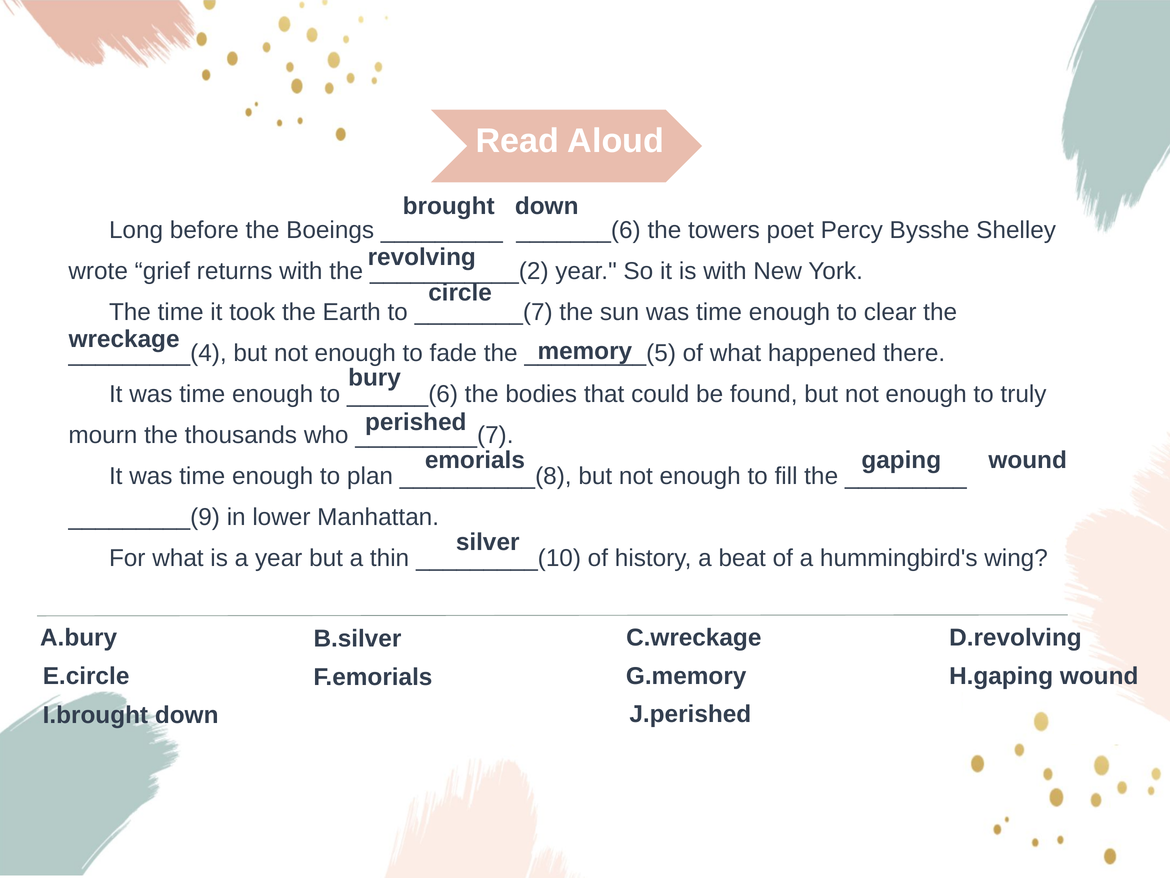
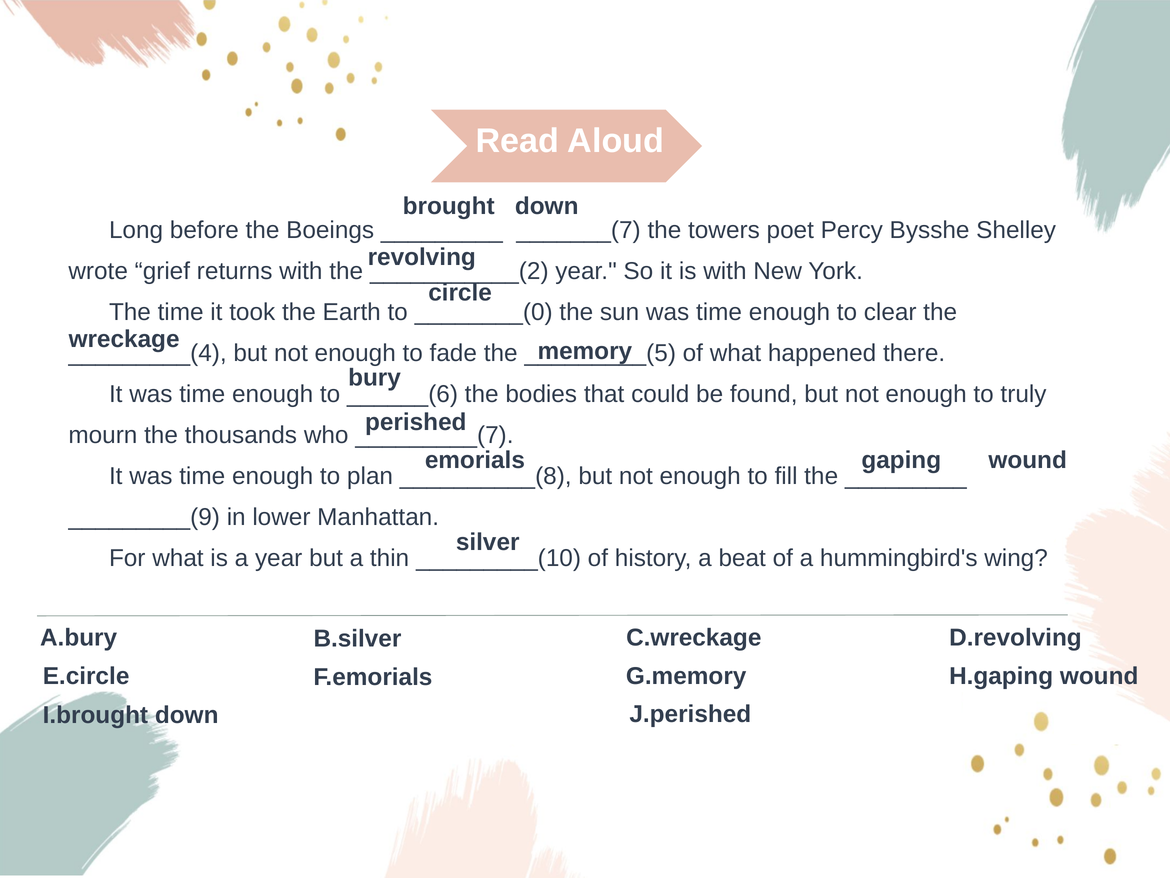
_______(6: _______(6 -> _______(7 (579, 230)
________(7: ________(7 -> ________(0 (484, 312)
